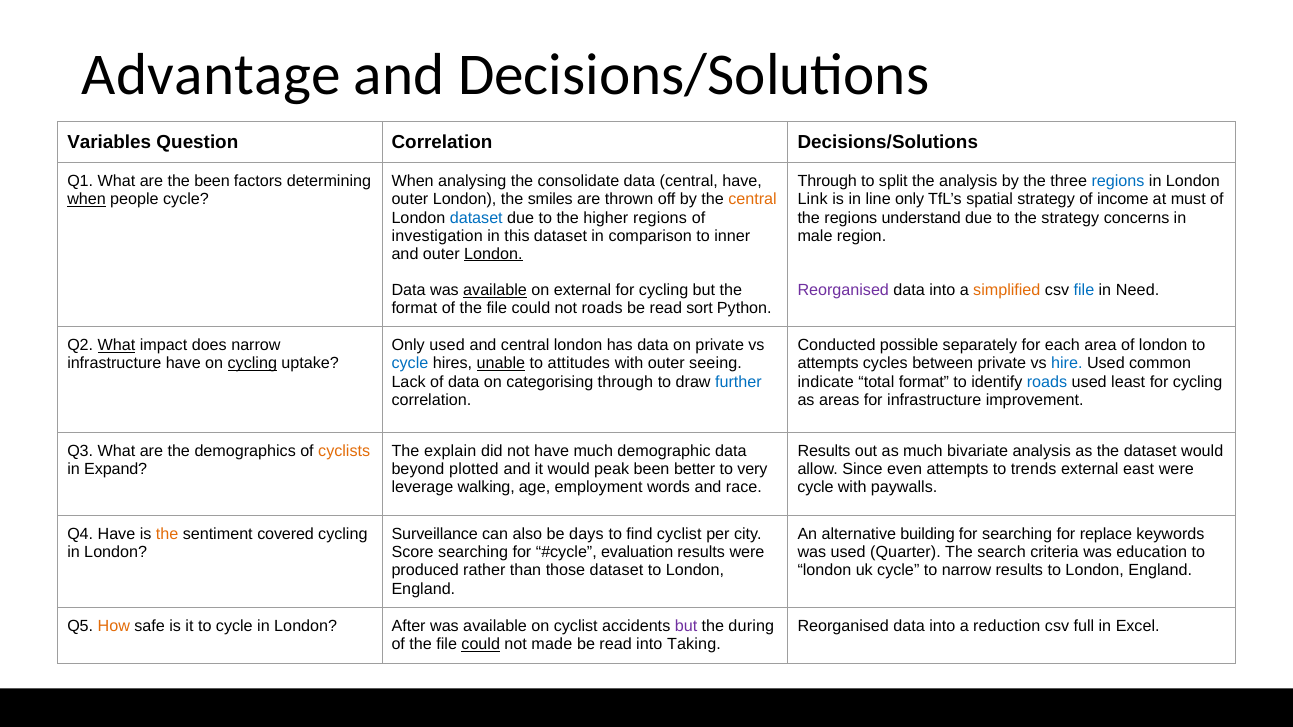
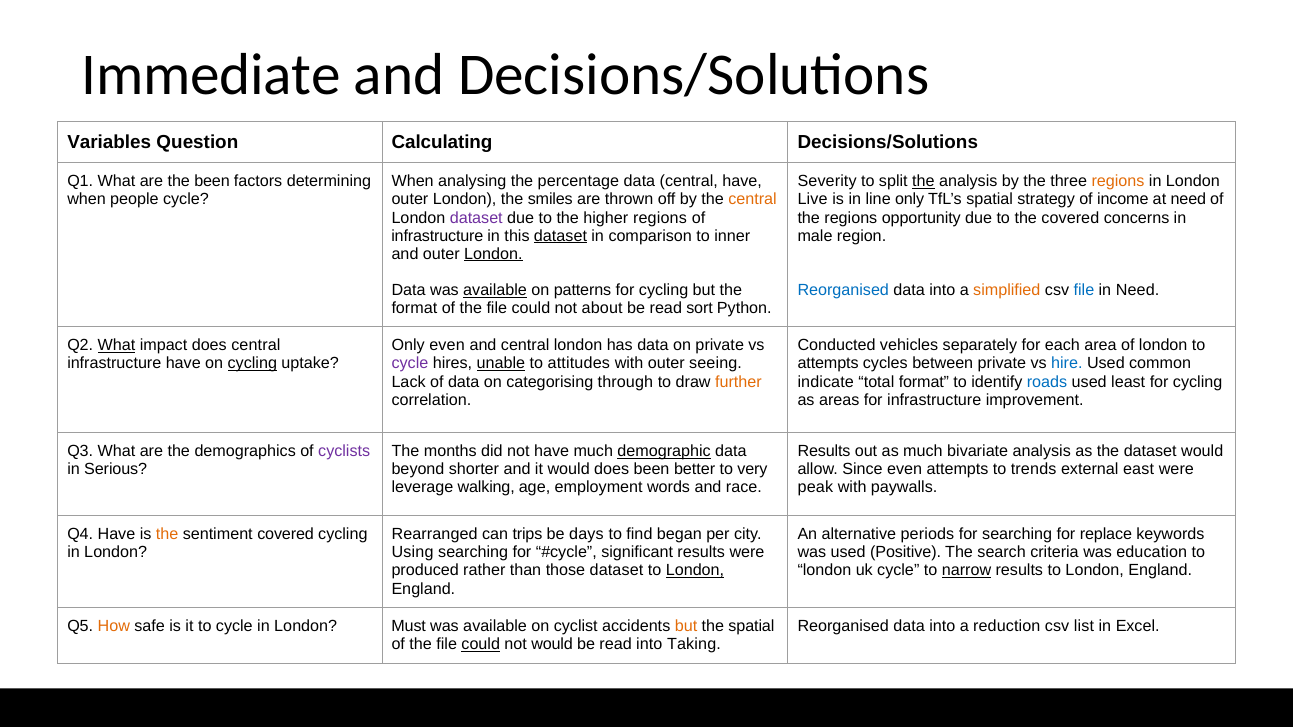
Advantage: Advantage -> Immediate (211, 75)
Question Correlation: Correlation -> Calculating (442, 142)
consolidate: consolidate -> percentage (578, 182)
Through: Through -> Severity (827, 182)
the underline: none -> present (923, 182)
regions colour: blue -> orange (1118, 182)
when underline: present -> none (87, 200)
Link: Link -> Live (813, 200)
at must: must -> need (1188, 200)
dataset colour: blue -> purple (476, 218)
understand: understand -> opportunity (921, 218)
the strategy: strategy -> covered (1070, 218)
investigation: investigation -> infrastructure (437, 236)
dataset underline: none -> present (560, 236)
on external: external -> patterns (583, 290)
Reorganised colour: purple -> blue (843, 290)
not roads: roads -> about (602, 308)
does narrow: narrow -> central (256, 346)
Only used: used -> even (447, 346)
possible: possible -> vehicles (909, 346)
cycle colour: blue -> purple (410, 364)
further colour: blue -> orange (738, 382)
cyclists colour: orange -> purple (344, 452)
explain: explain -> months (450, 452)
demographic underline: none -> present (664, 452)
Expand: Expand -> Serious (116, 470)
plotted: plotted -> shorter (474, 470)
would peak: peak -> does (612, 470)
cycle: cycle -> peak (815, 488)
Surveillance: Surveillance -> Rearranged (435, 535)
also: also -> trips (527, 535)
find cyclist: cyclist -> began (679, 535)
building: building -> periods (927, 535)
Score: Score -> Using (413, 553)
evaluation: evaluation -> significant (637, 553)
Quarter: Quarter -> Positive (906, 553)
London underline: none -> present (695, 571)
narrow underline: none -> present (966, 571)
After: After -> Must (409, 626)
but colour: purple -> orange (686, 626)
the during: during -> spatial (751, 626)
full: full -> list (1084, 626)
not made: made -> would (552, 645)
